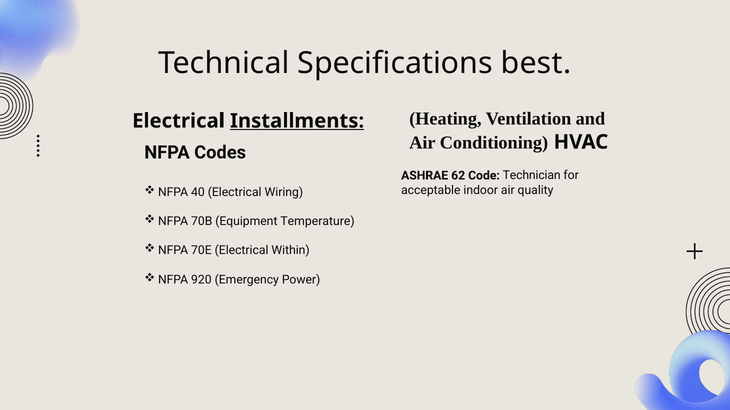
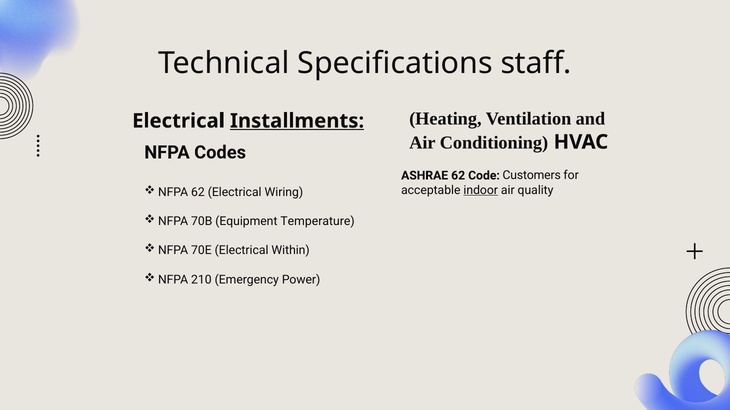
best: best -> staff (536, 63)
Technician: Technician -> Customers (532, 176)
indoor underline: none -> present (481, 190)
40: 40 -> 62 (198, 192)
920: 920 -> 210 (201, 280)
